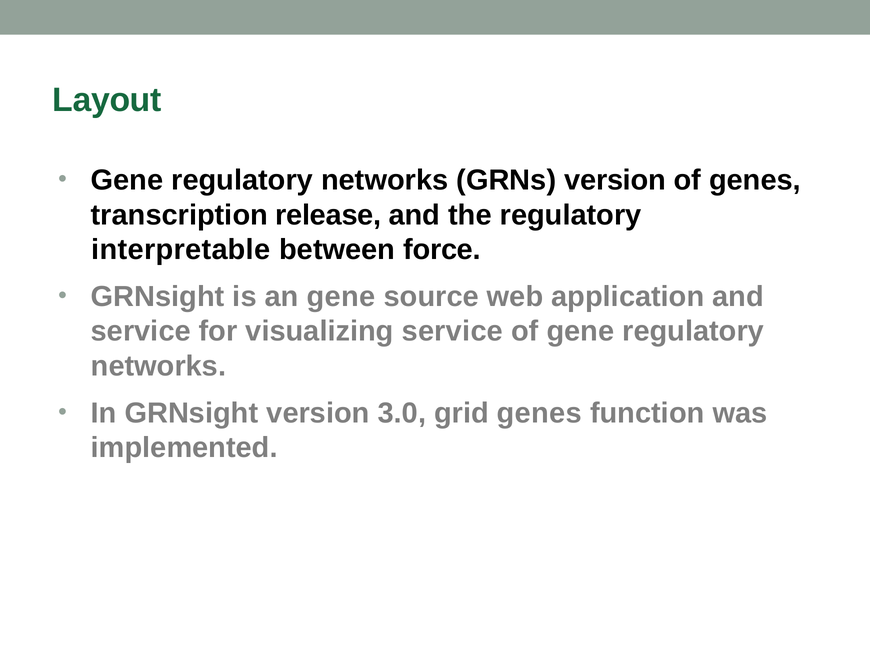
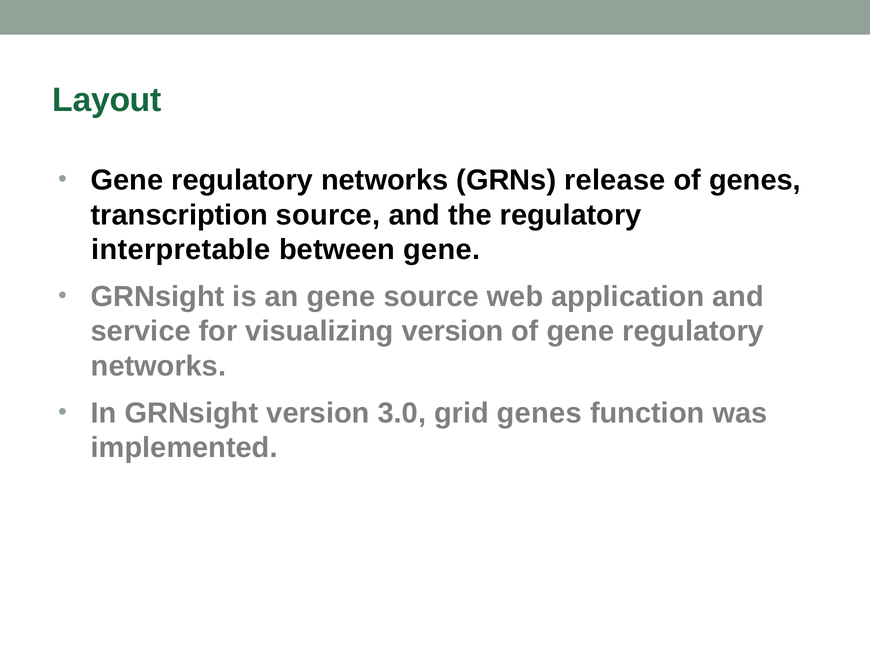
GRNs version: version -> release (615, 180)
transcription release: release -> source (328, 215)
between force: force -> gene (442, 250)
visualizing service: service -> version (453, 332)
